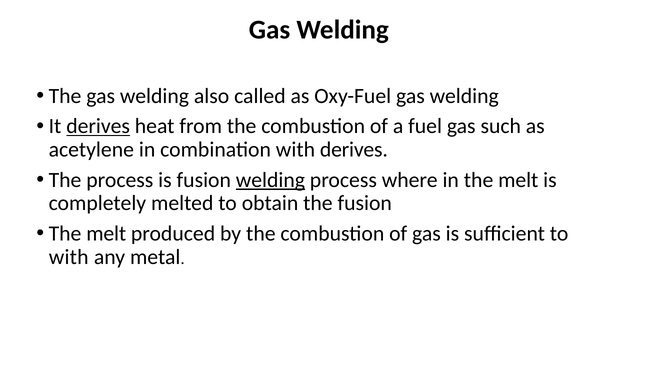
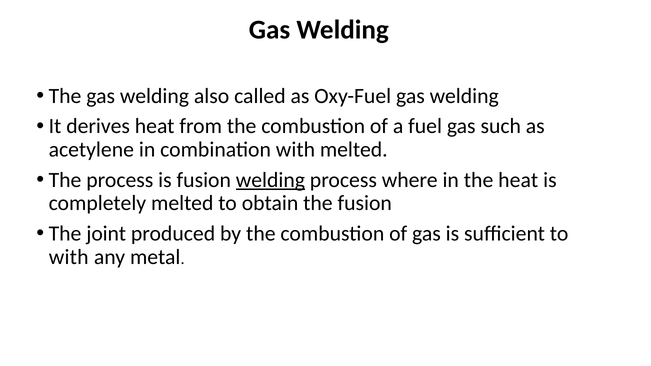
derives underline: present -> none (98, 126)
with derives: derives -> melted (354, 150)
in the melt: melt -> heat (518, 180)
melt: melt -> joint (106, 234)
